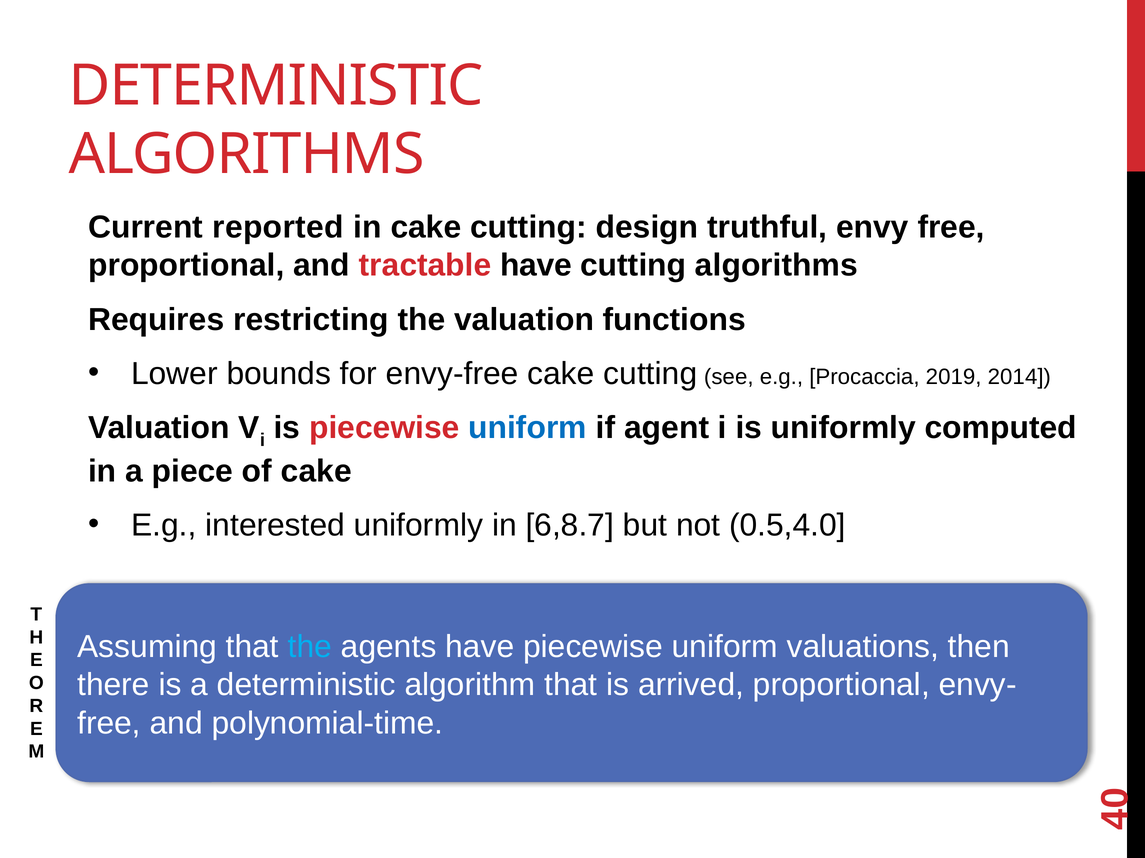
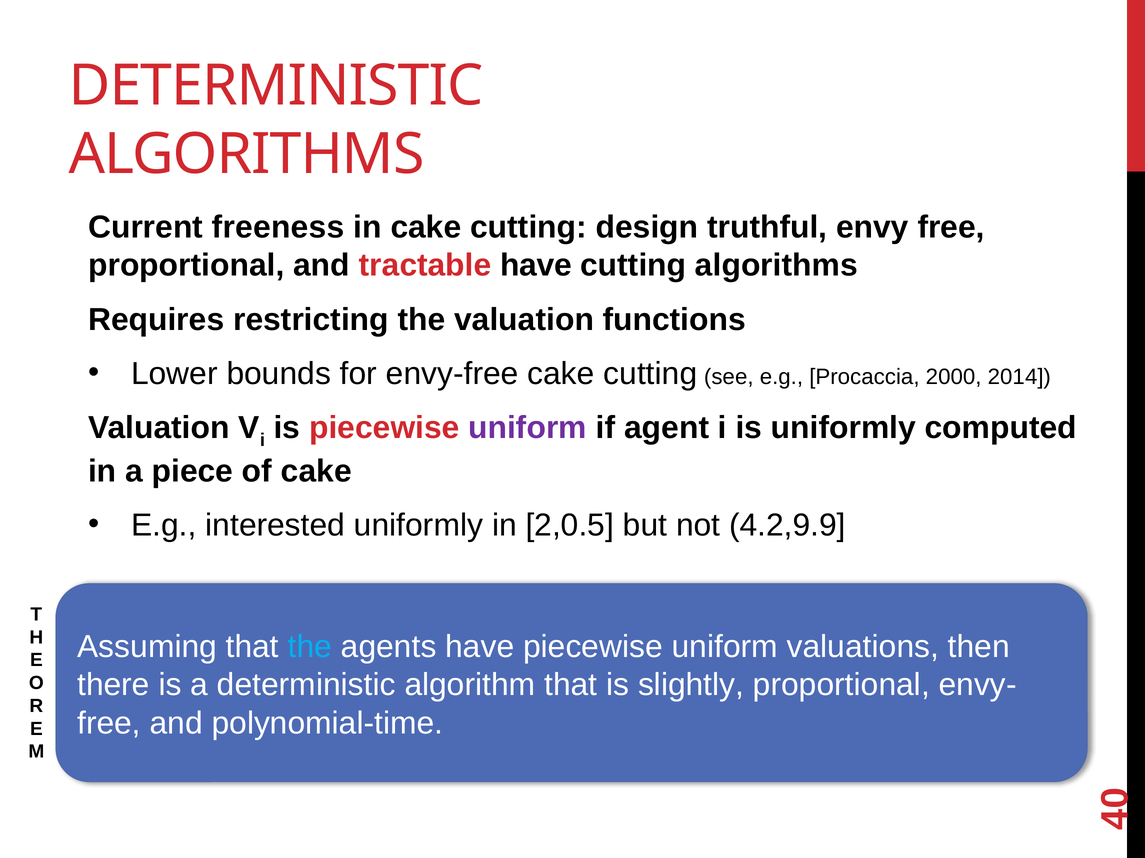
reported: reported -> freeness (278, 227)
2019: 2019 -> 2000 (954, 377)
uniform colour: blue -> purple (528, 428)
6,8.7: 6,8.7 -> 2,0.5 (570, 526)
0.5,4.0: 0.5,4.0 -> 4.2,9.9 (787, 526)
arrived: arrived -> slightly (691, 685)
